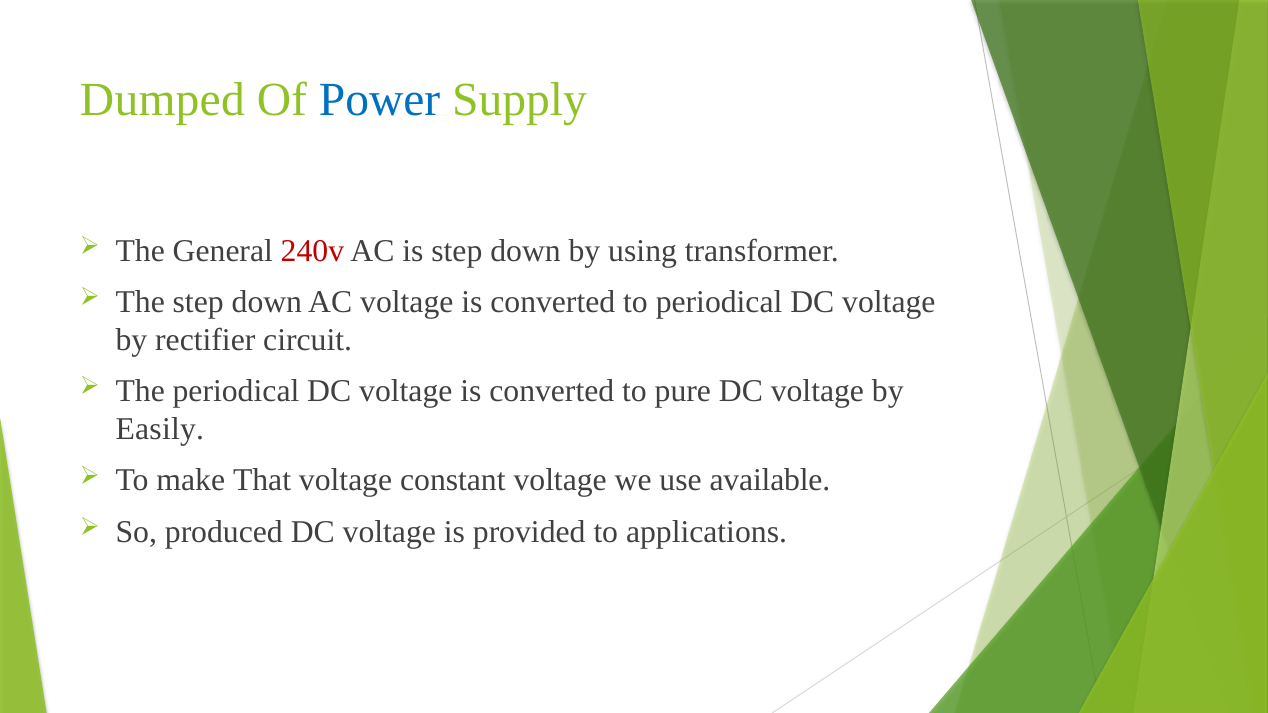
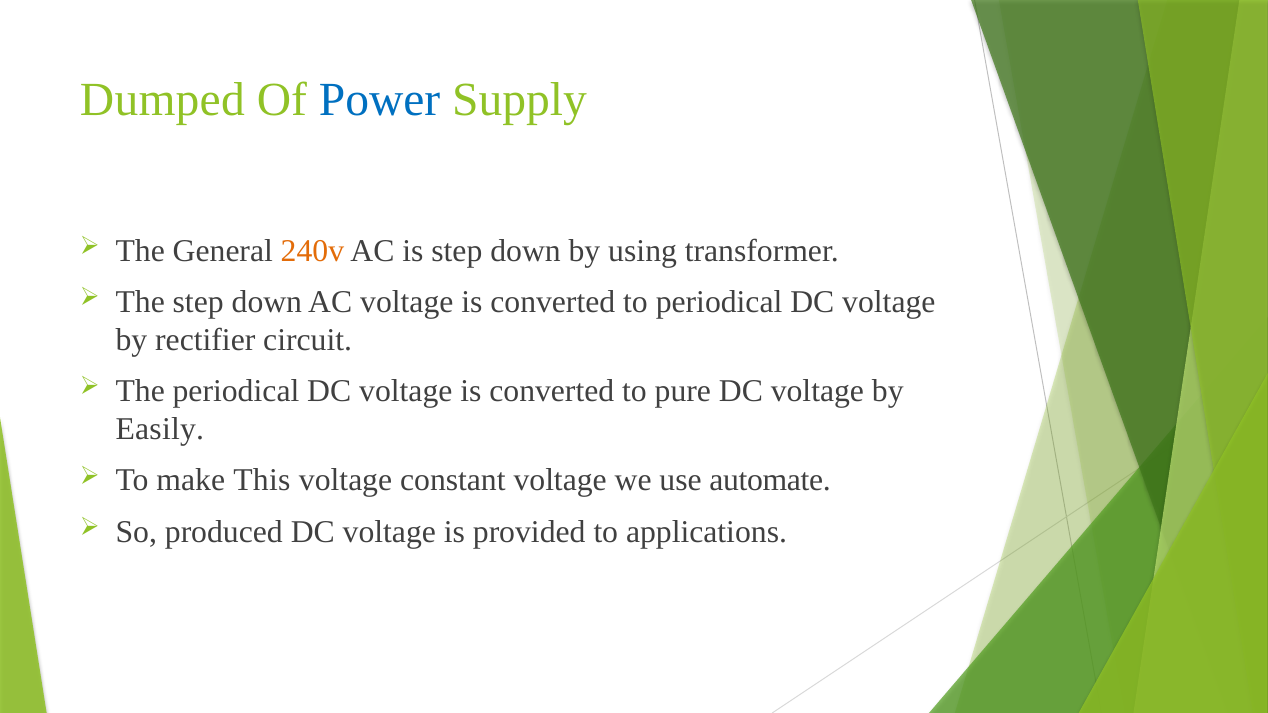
240v colour: red -> orange (312, 251)
That: That -> This (262, 481)
available: available -> automate (770, 481)
